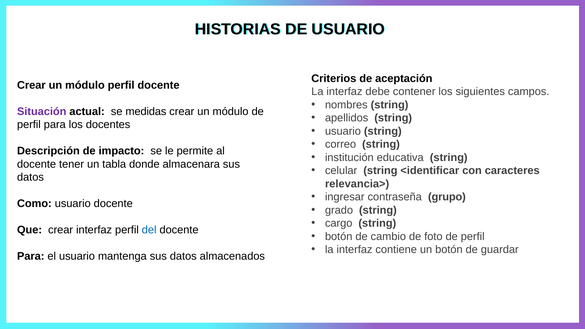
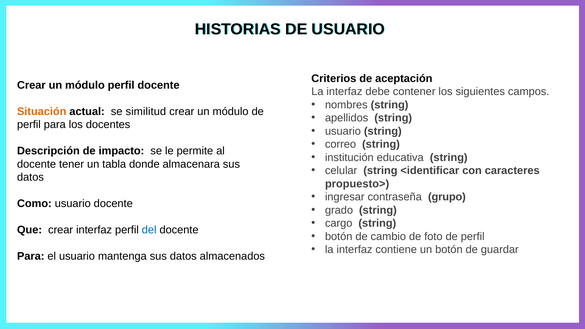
Situación colour: purple -> orange (42, 111)
medidas: medidas -> similitud (146, 111)
relevancia>: relevancia> -> propuesto> (357, 184)
